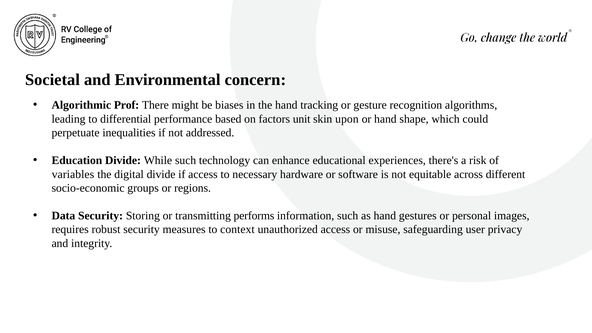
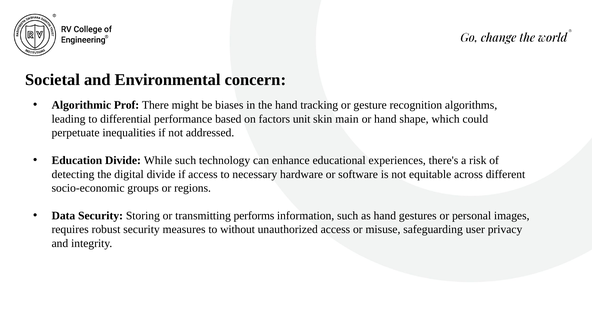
upon: upon -> main (347, 119)
variables: variables -> detecting (73, 174)
context: context -> without (238, 230)
